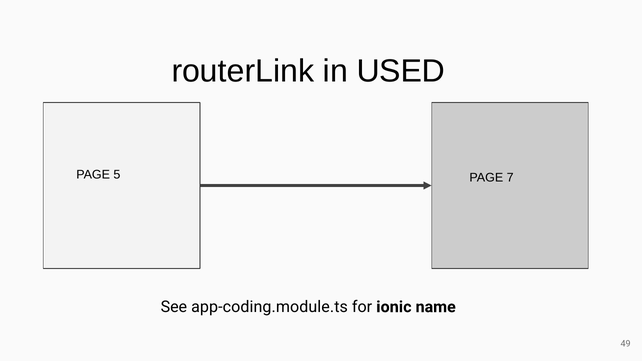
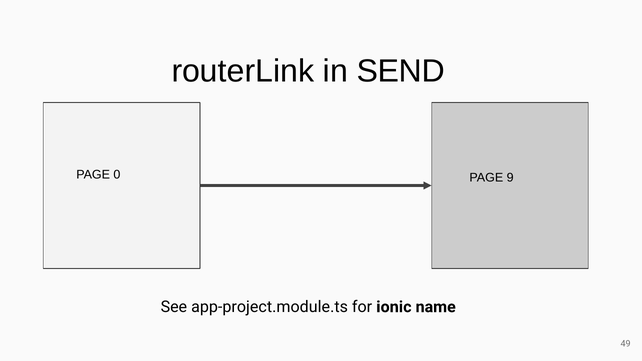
USED: USED -> SEND (401, 71)
5: 5 -> 0 (117, 175)
7: 7 -> 9 (510, 178)
app-coding.module.ts: app-coding.module.ts -> app-project.module.ts (270, 307)
